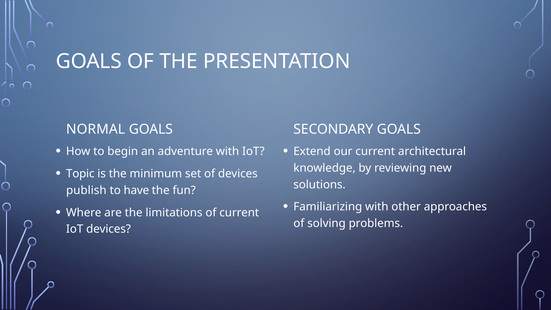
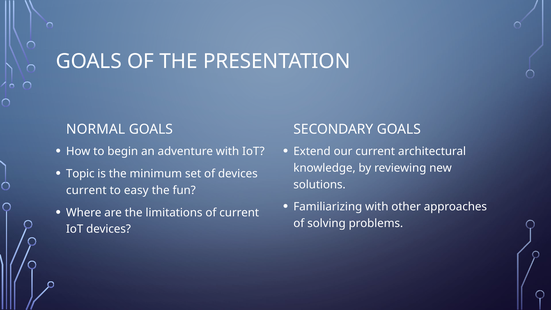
publish: publish -> current (86, 190)
have: have -> easy (136, 190)
